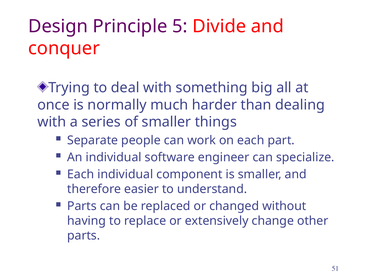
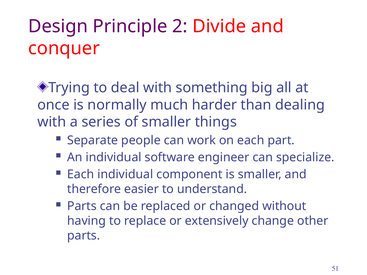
5: 5 -> 2 (180, 26)
